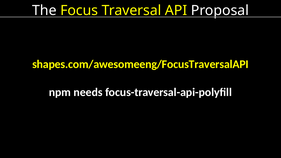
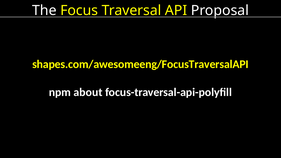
needs: needs -> about (88, 92)
